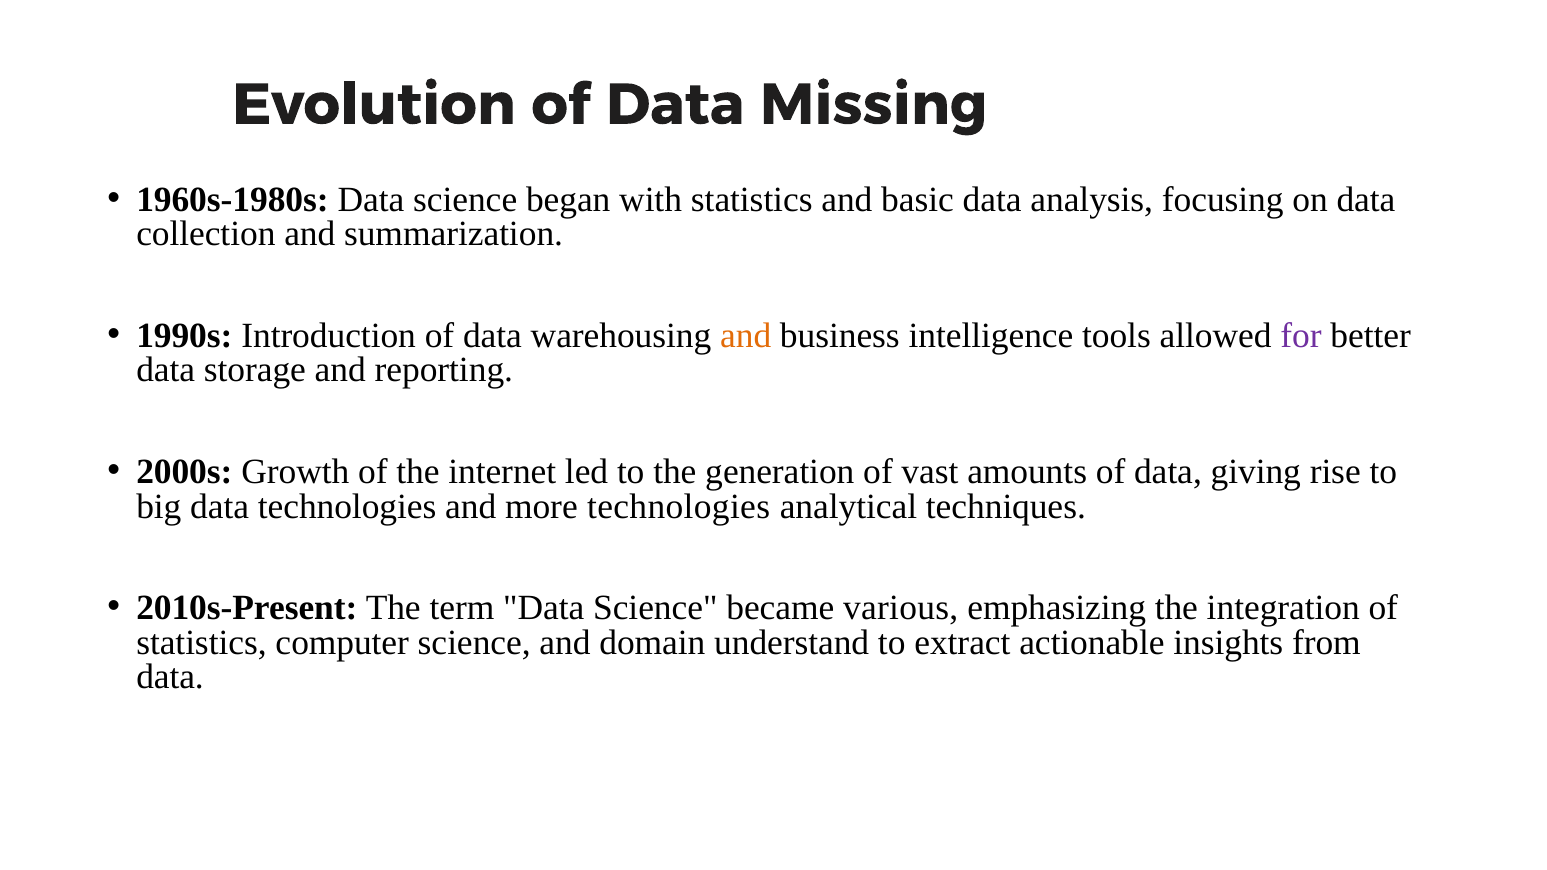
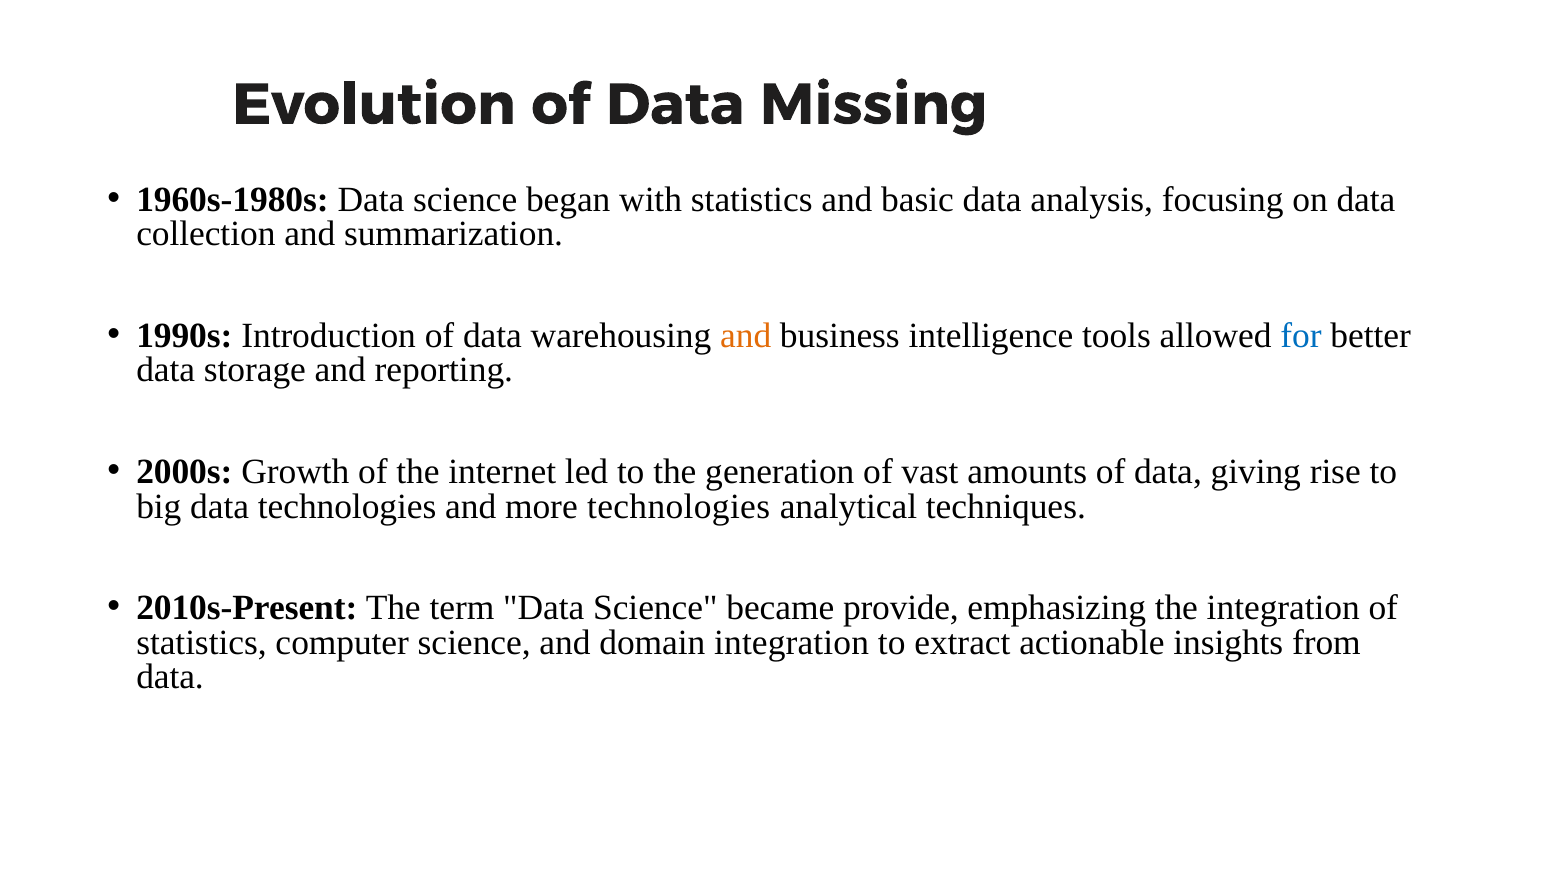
for colour: purple -> blue (1301, 336)
various: various -> provide (901, 608)
domain understand: understand -> integration (792, 643)
